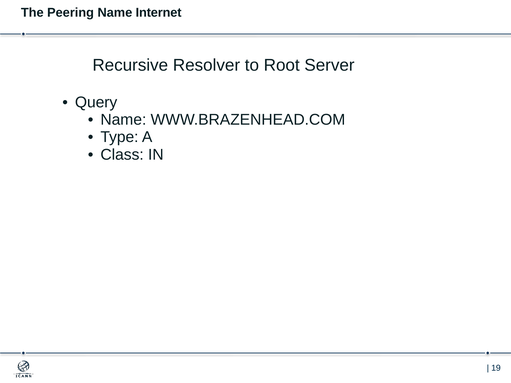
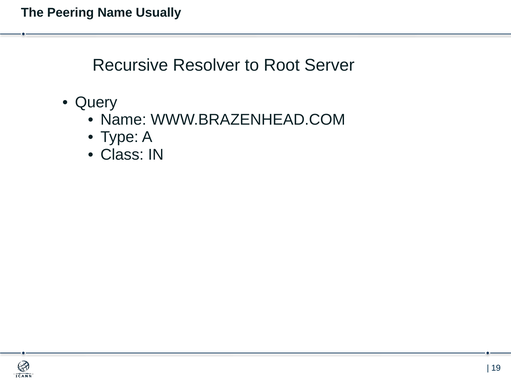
Internet: Internet -> Usually (159, 12)
